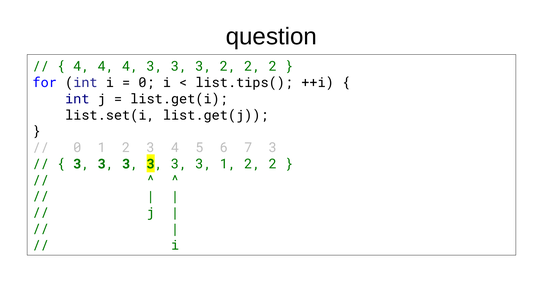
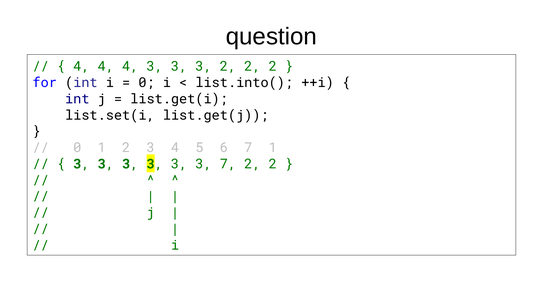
list.tips(: list.tips( -> list.into( (244, 83)
7 3: 3 -> 1 (273, 148)
3 1: 1 -> 7 (228, 164)
